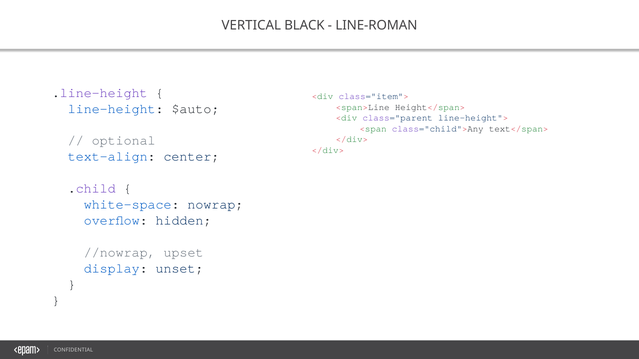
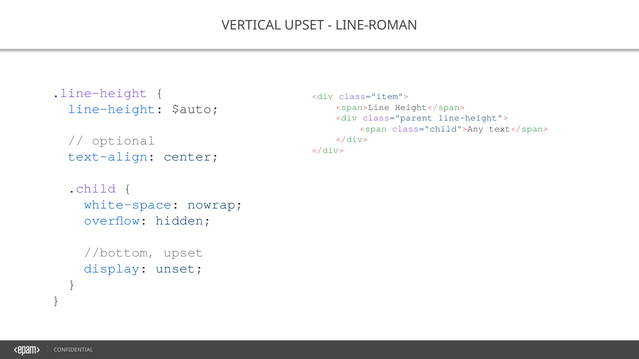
VERTICAL BLACK: BLACK -> UPSET (304, 25)
//nowrap: //nowrap -> //bottom (120, 253)
